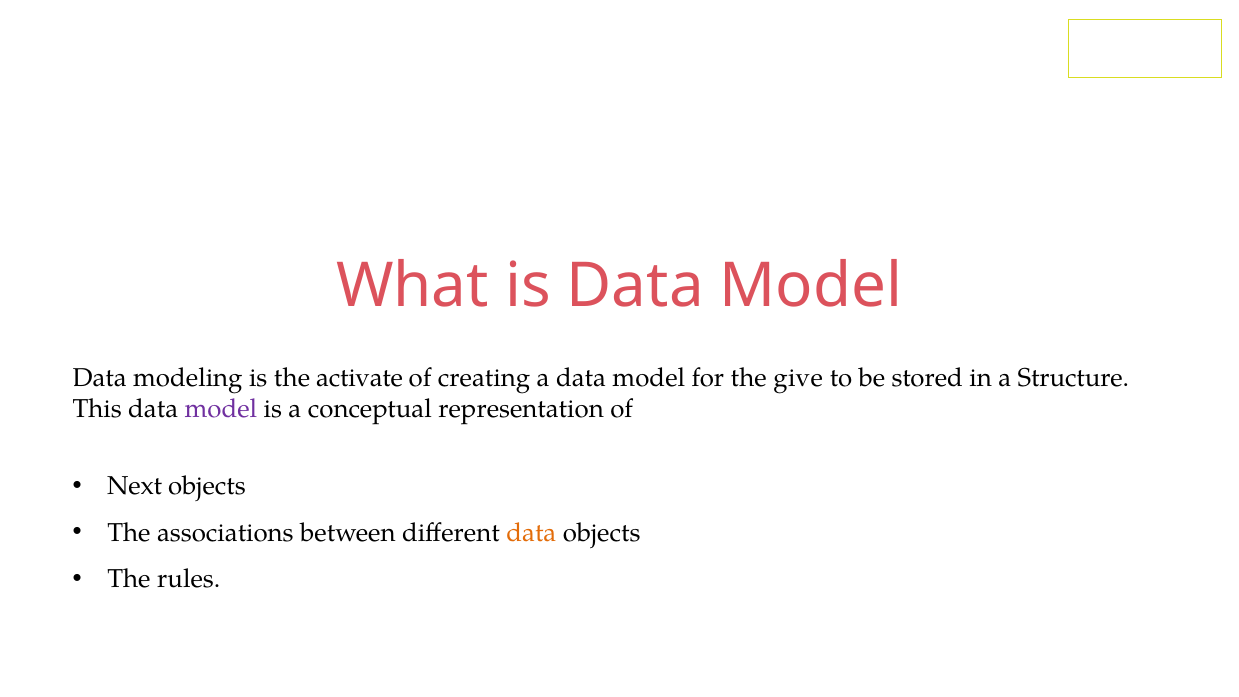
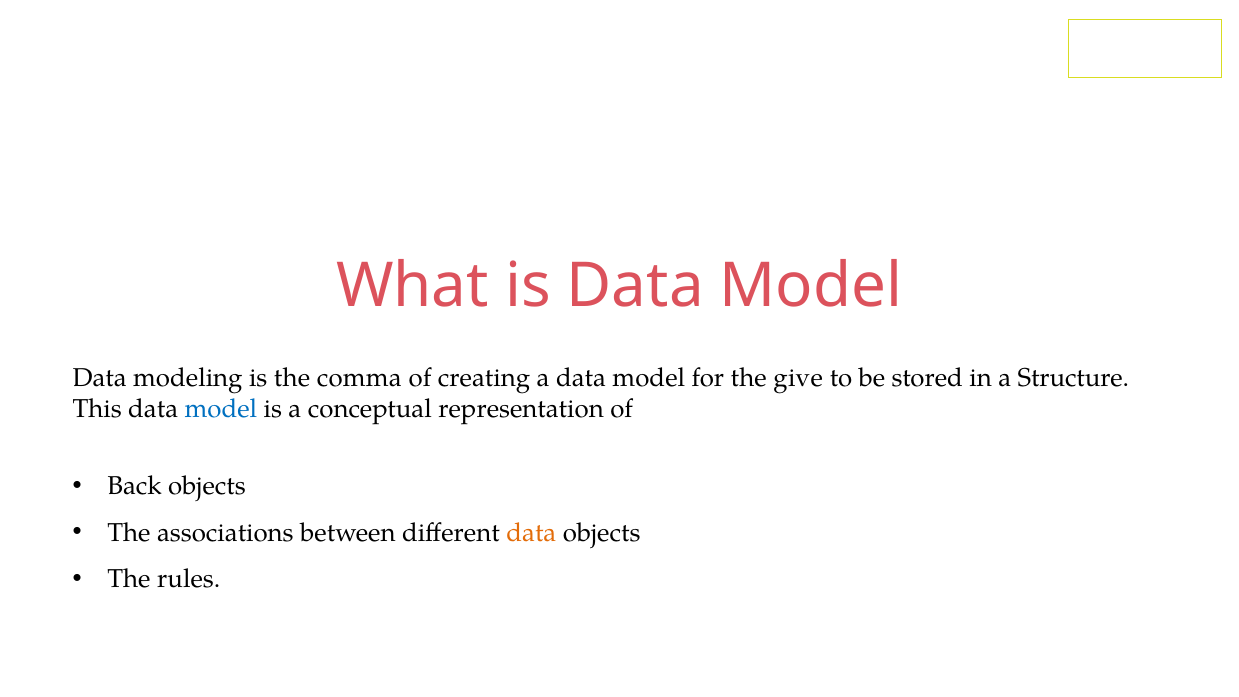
activate: activate -> comma (359, 378)
model colour: purple -> blue (221, 409)
Next: Next -> Back (135, 486)
